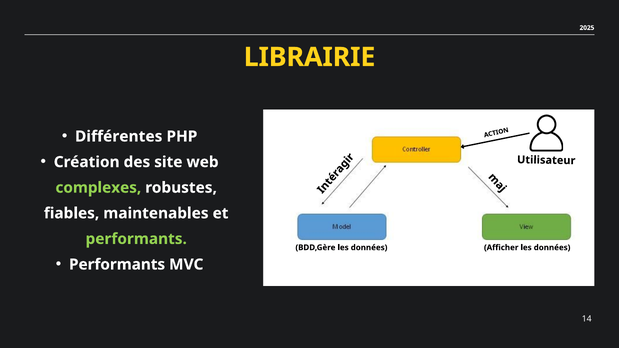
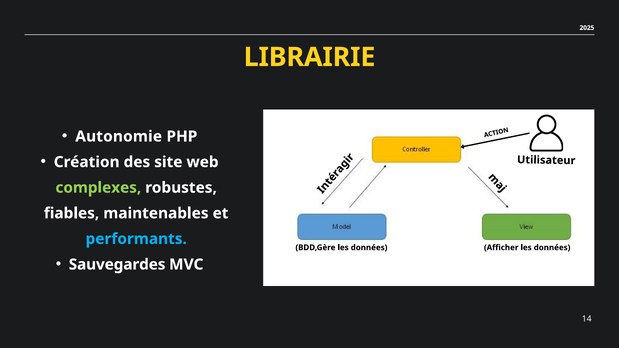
Différentes: Différentes -> Autonomie (119, 136)
performants colour: light green -> light blue (136, 239)
Performants: Performants -> Sauvegardes (117, 265)
